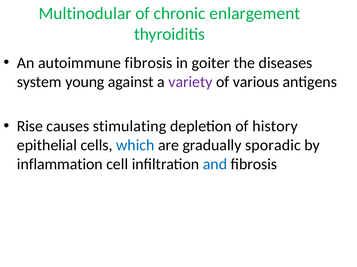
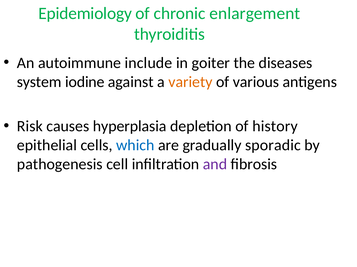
Multinodular: Multinodular -> Epidemiology (85, 13)
autoimmune fibrosis: fibrosis -> include (149, 63)
young: young -> iodine (85, 82)
variety colour: purple -> orange (190, 82)
Rise: Rise -> Risk (30, 126)
stimulating: stimulating -> hyperplasia (130, 126)
inflammation: inflammation -> pathogenesis (60, 165)
and colour: blue -> purple (215, 165)
